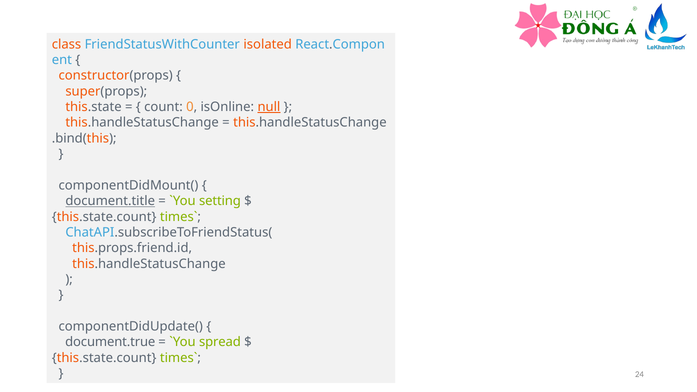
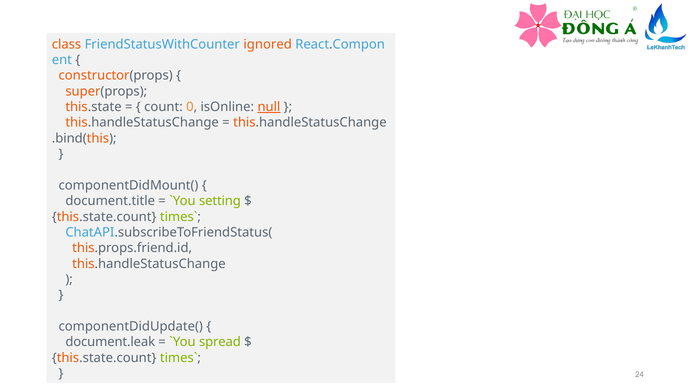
isolated: isolated -> ignored (268, 44)
document.title underline: present -> none (110, 201)
document.true: document.true -> document.leak (110, 342)
